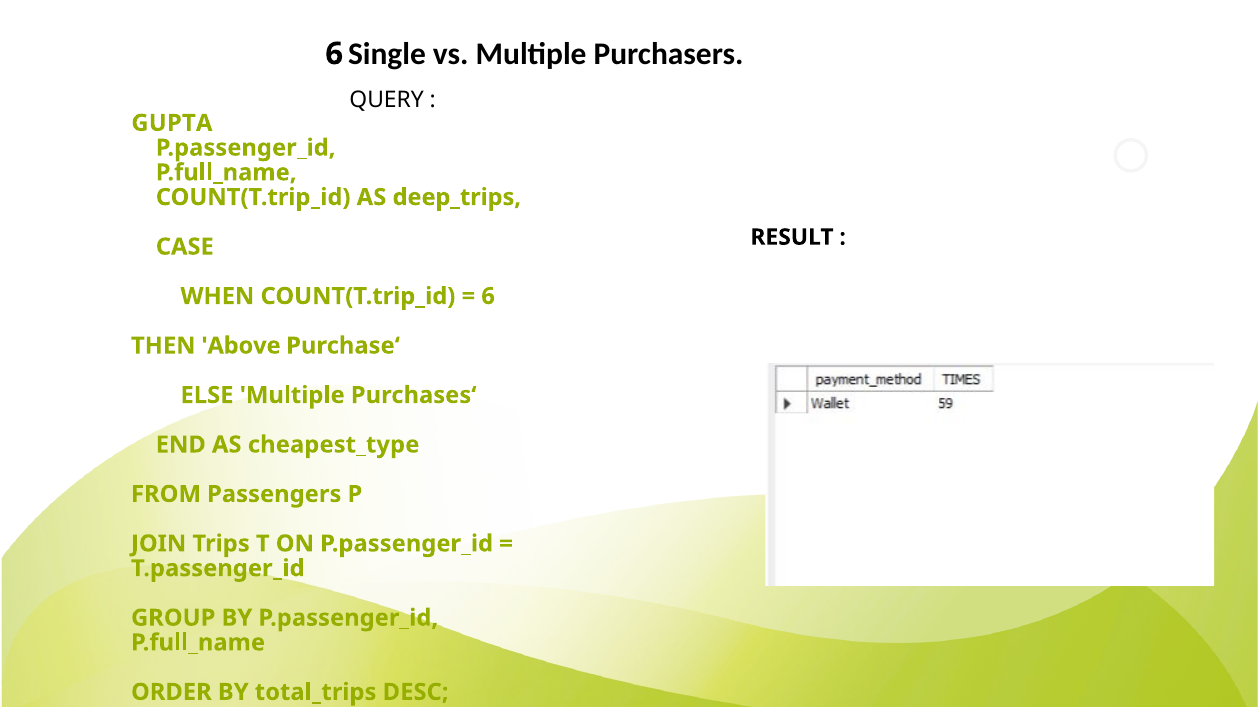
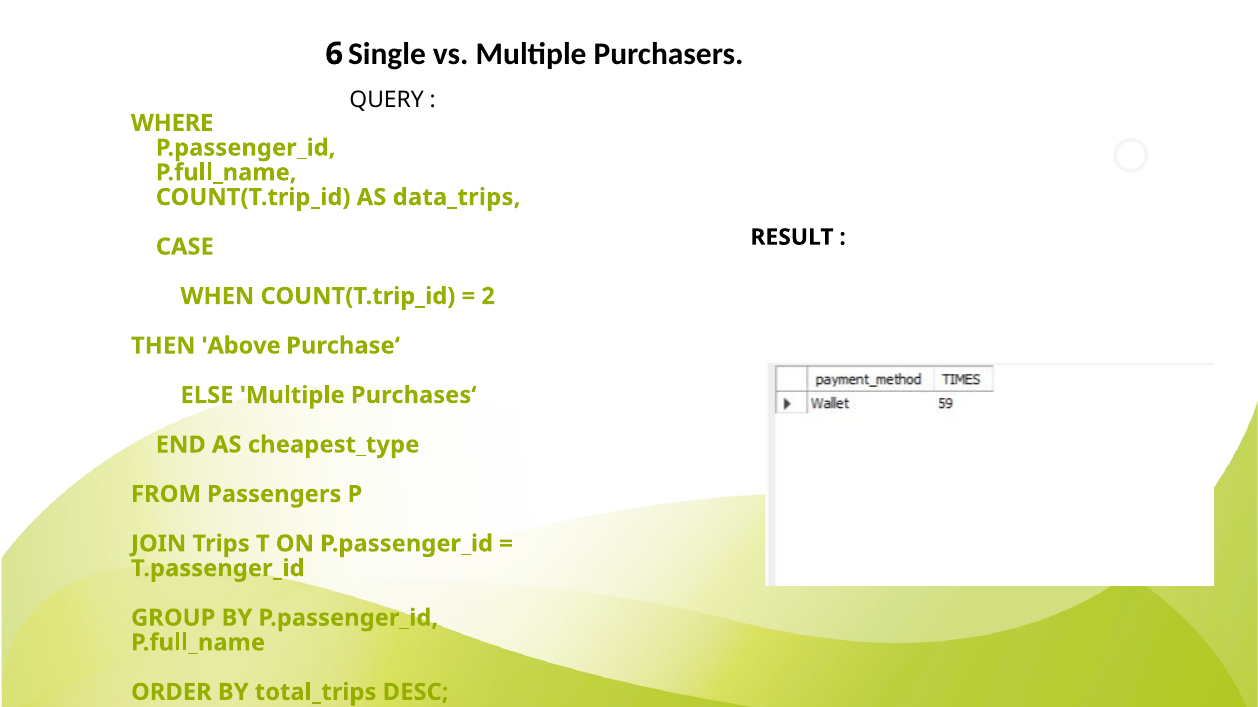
GUPTA: GUPTA -> WHERE (172, 123)
deep_trips: deep_trips -> data_trips (457, 197)
6: 6 -> 2 (488, 296)
